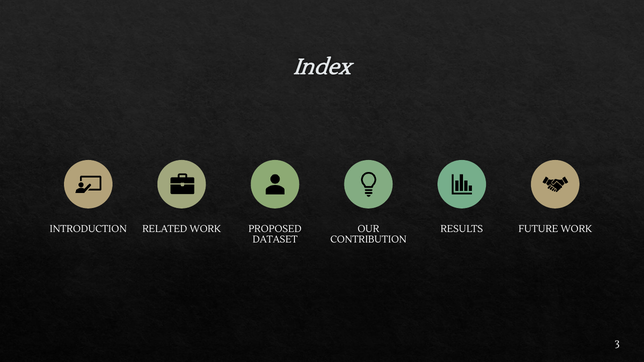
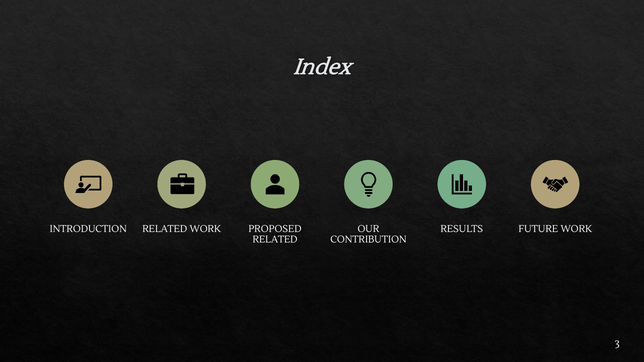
DATASET: DATASET -> RELATED (275, 240)
